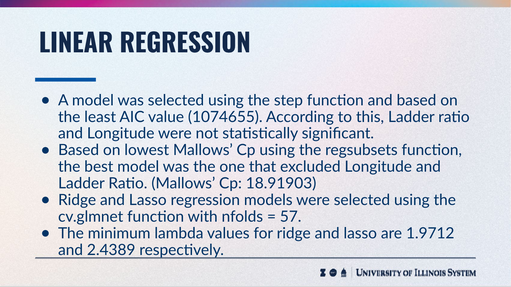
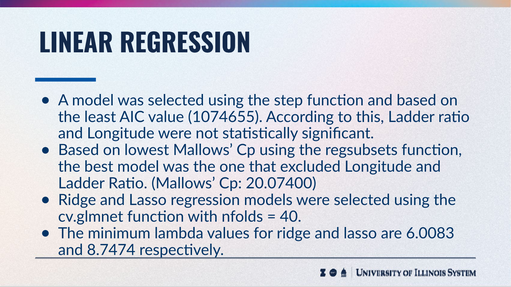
18.91903: 18.91903 -> 20.07400 (281, 184)
57: 57 -> 40 (291, 217)
1.9712: 1.9712 -> 6.0083 (430, 234)
2.4389: 2.4389 -> 8.7474 (111, 250)
